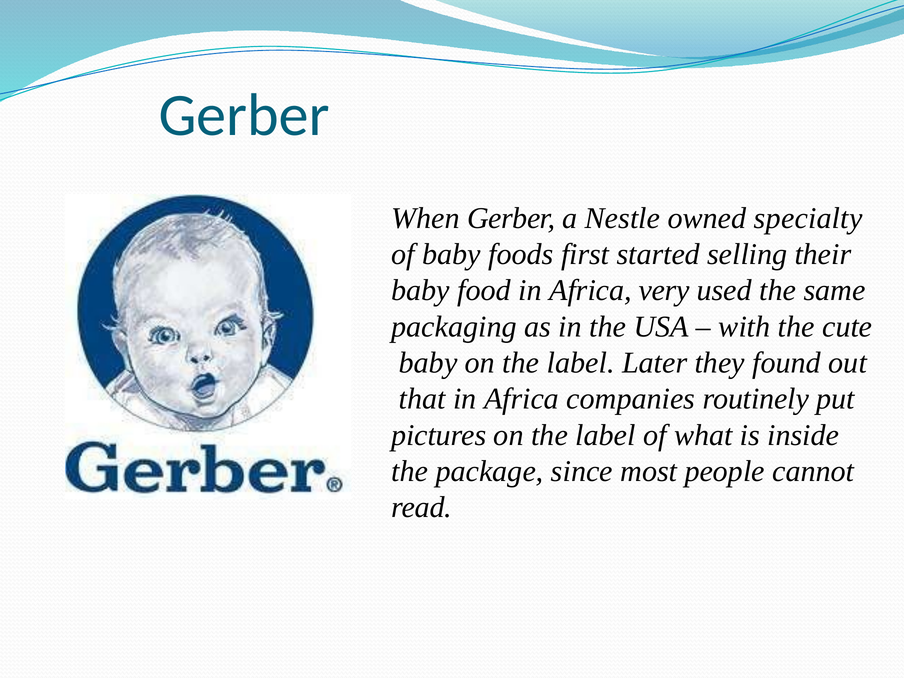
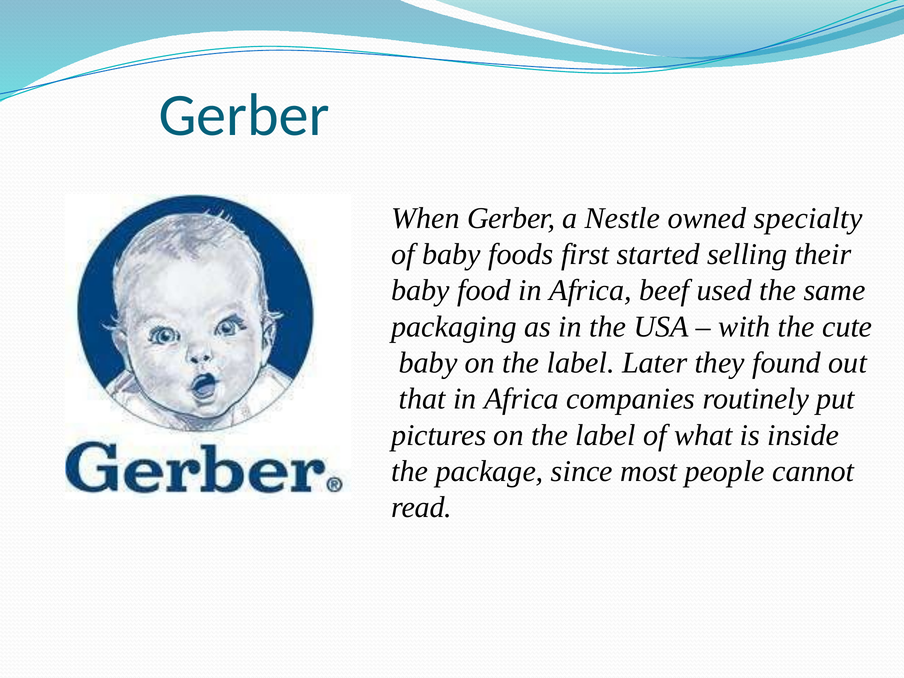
very: very -> beef (664, 291)
